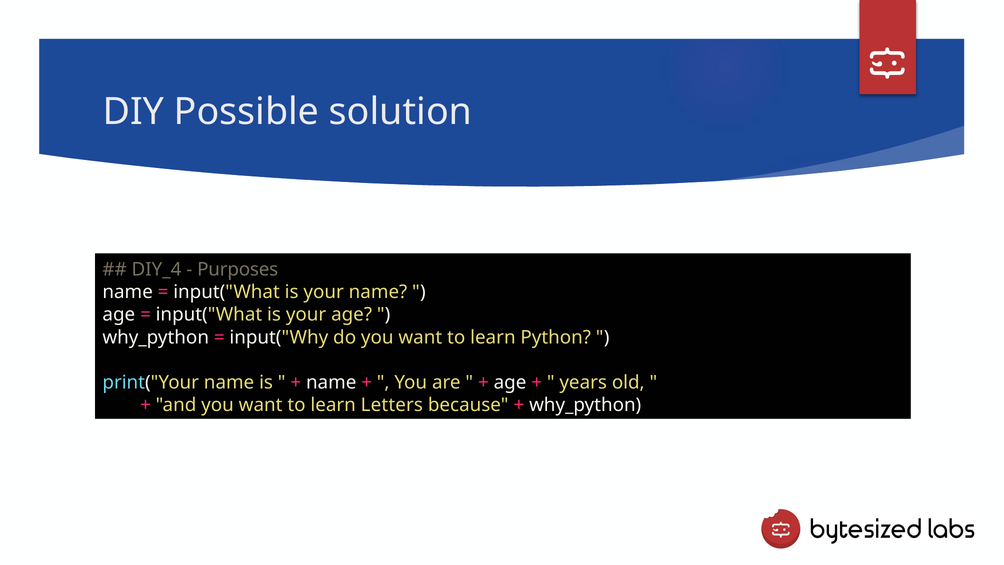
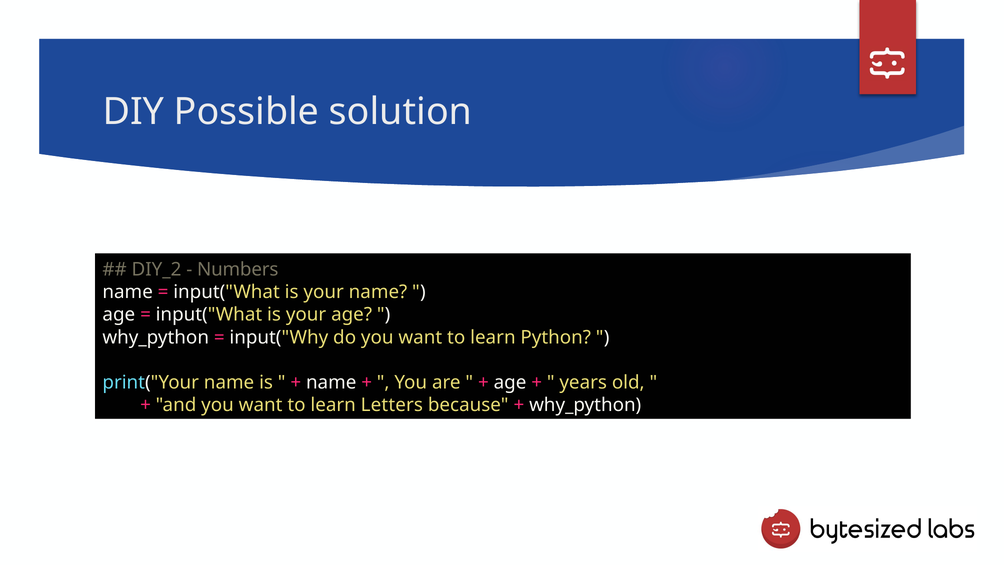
DIY_4: DIY_4 -> DIY_2 (157, 269)
Purposes: Purposes -> Numbers (238, 269)
